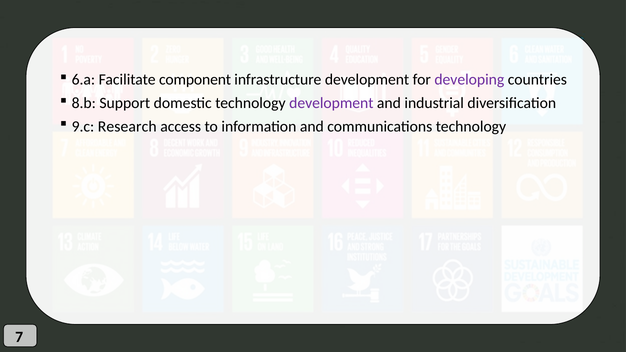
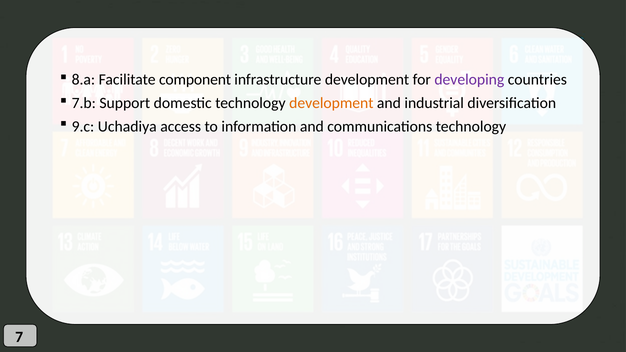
6.a: 6.a -> 8.a (83, 80)
8.b: 8.b -> 7.b (84, 103)
development colour: purple -> orange (331, 103)
Research: Research -> Uchadiya (127, 127)
